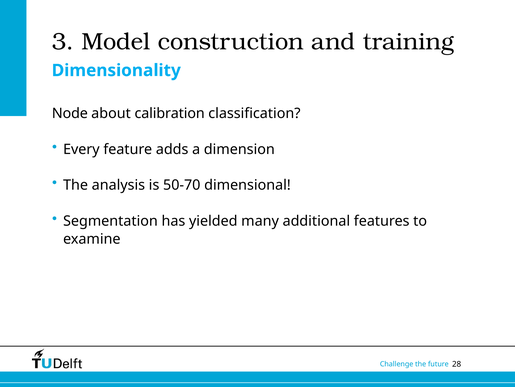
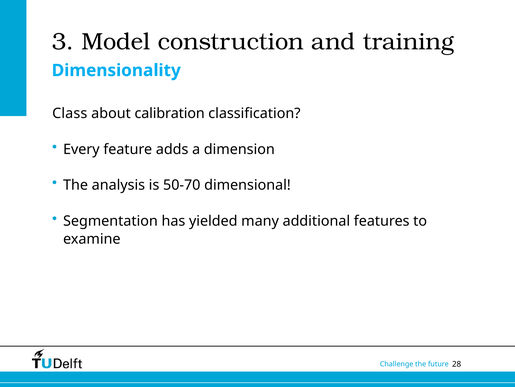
Node: Node -> Class (70, 113)
